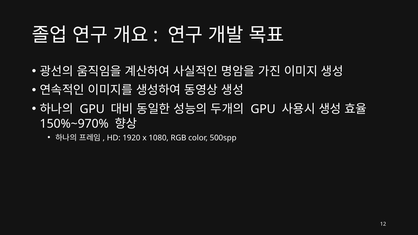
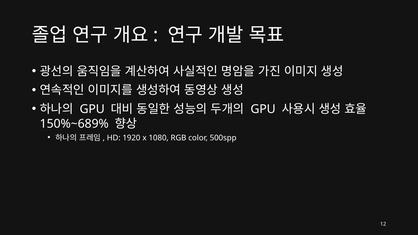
150%~970%: 150%~970% -> 150%~689% (74, 124)
